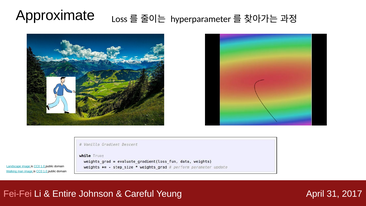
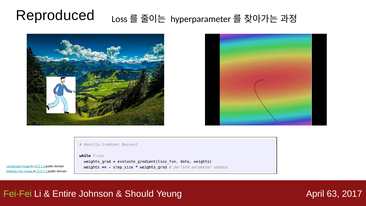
Approximate: Approximate -> Reproduced (55, 15)
Fei-Fei colour: pink -> light green (18, 194)
Careful: Careful -> Should (139, 194)
31: 31 -> 63 (333, 194)
